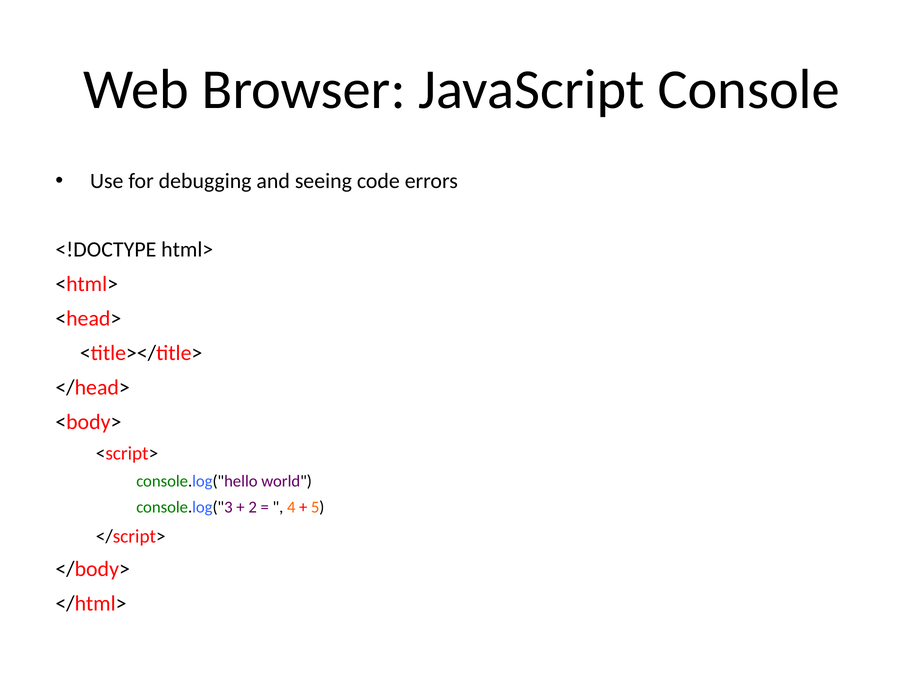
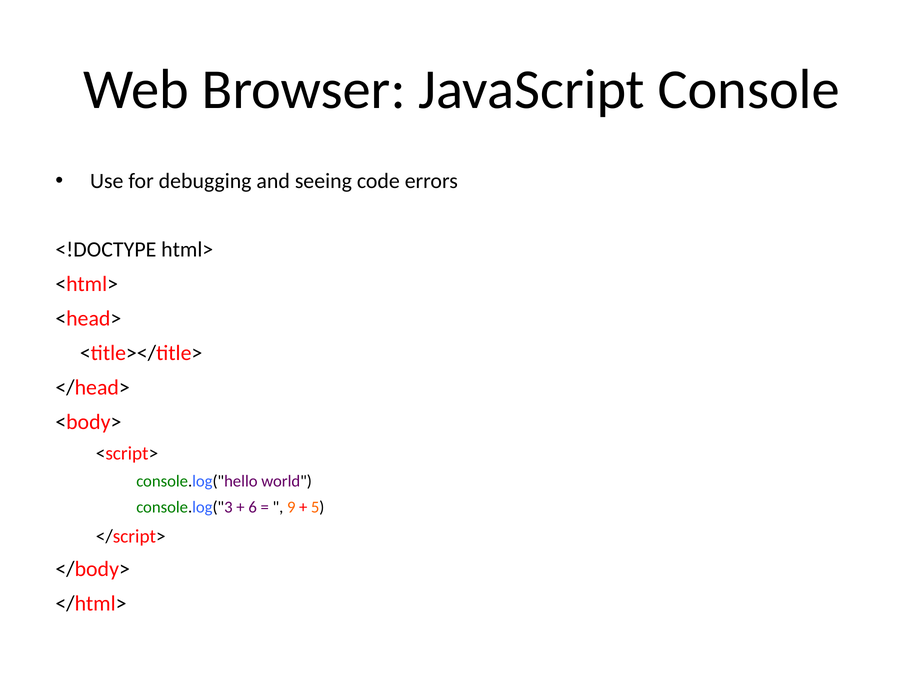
2: 2 -> 6 (253, 507)
4: 4 -> 9 (291, 507)
